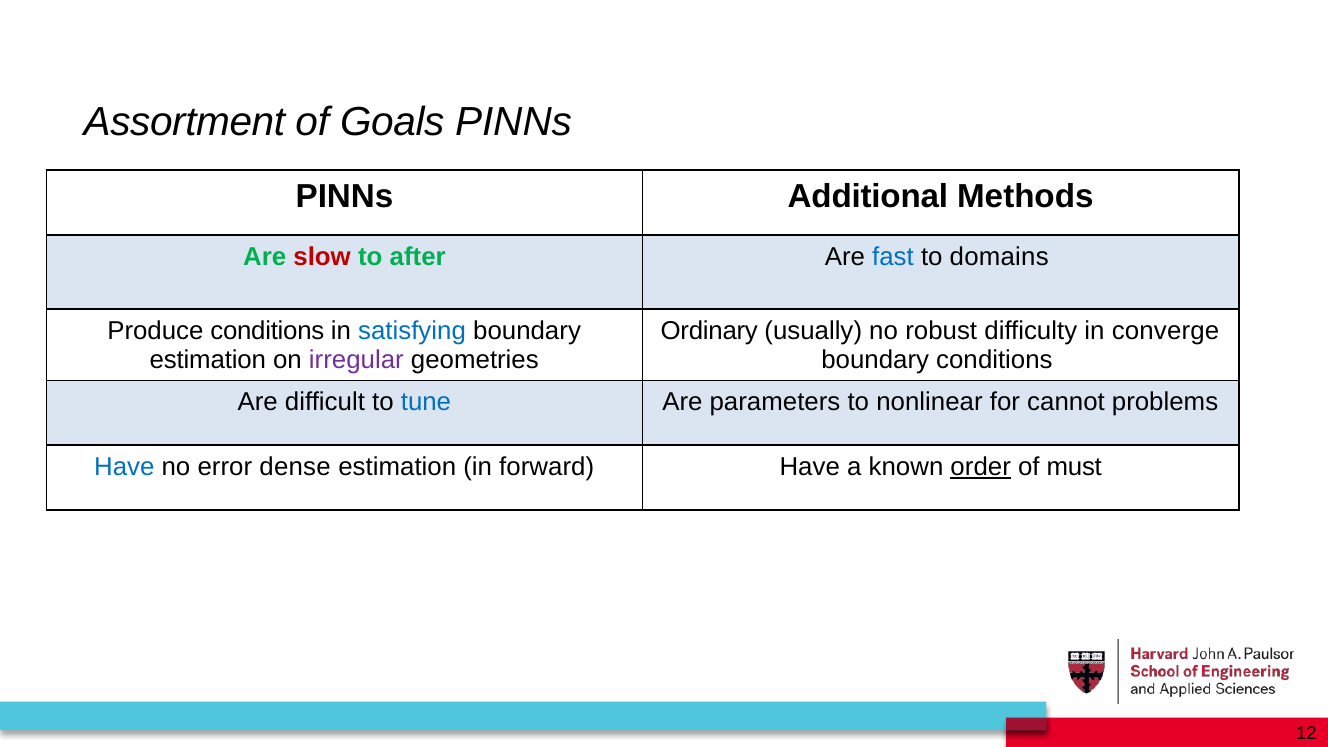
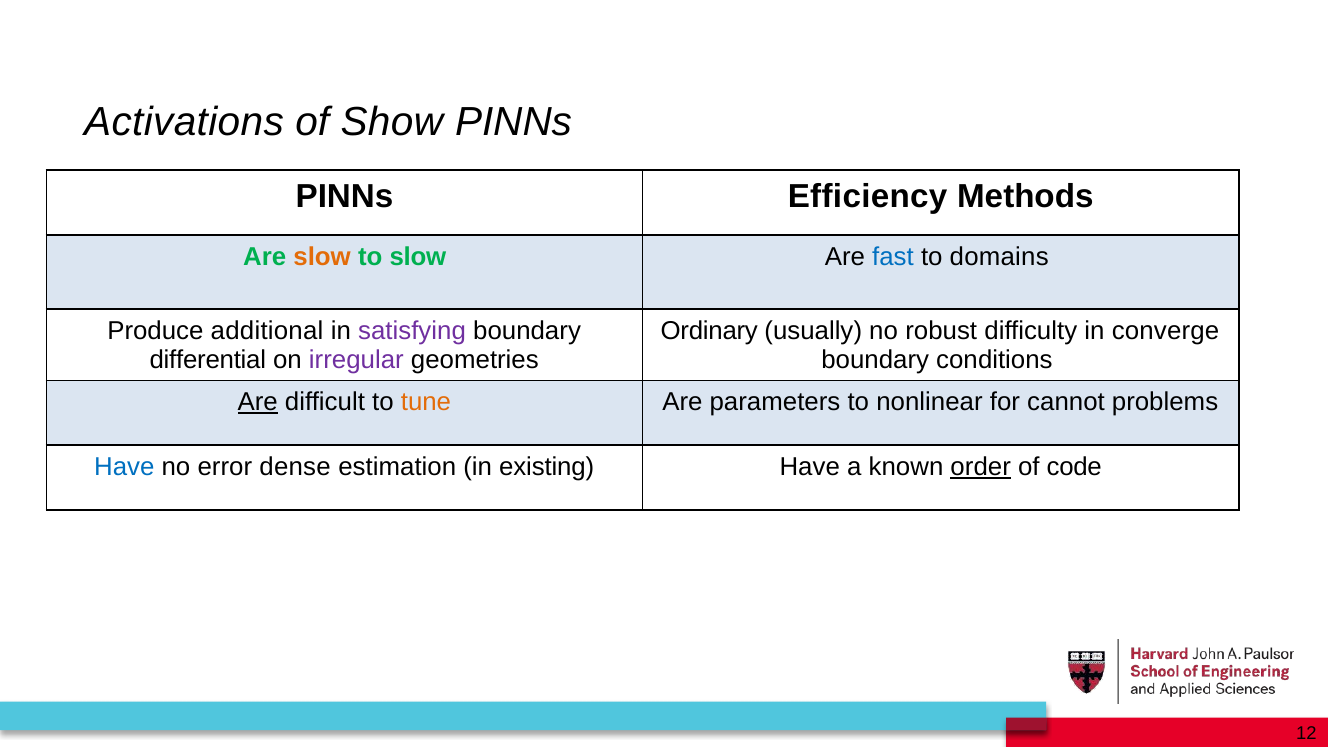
Assortment: Assortment -> Activations (184, 123)
Goals: Goals -> Show (392, 123)
Additional: Additional -> Efficiency (868, 196)
slow colour: red -> orange (322, 257)
to after: after -> slow (418, 257)
Produce conditions: conditions -> additional (267, 331)
satisfying colour: blue -> purple (412, 331)
estimation: estimation -> differential (208, 360)
Are underline: none -> present (258, 402)
tune colour: blue -> orange (426, 402)
forward: forward -> existing (547, 467)
must: must -> code (1074, 467)
